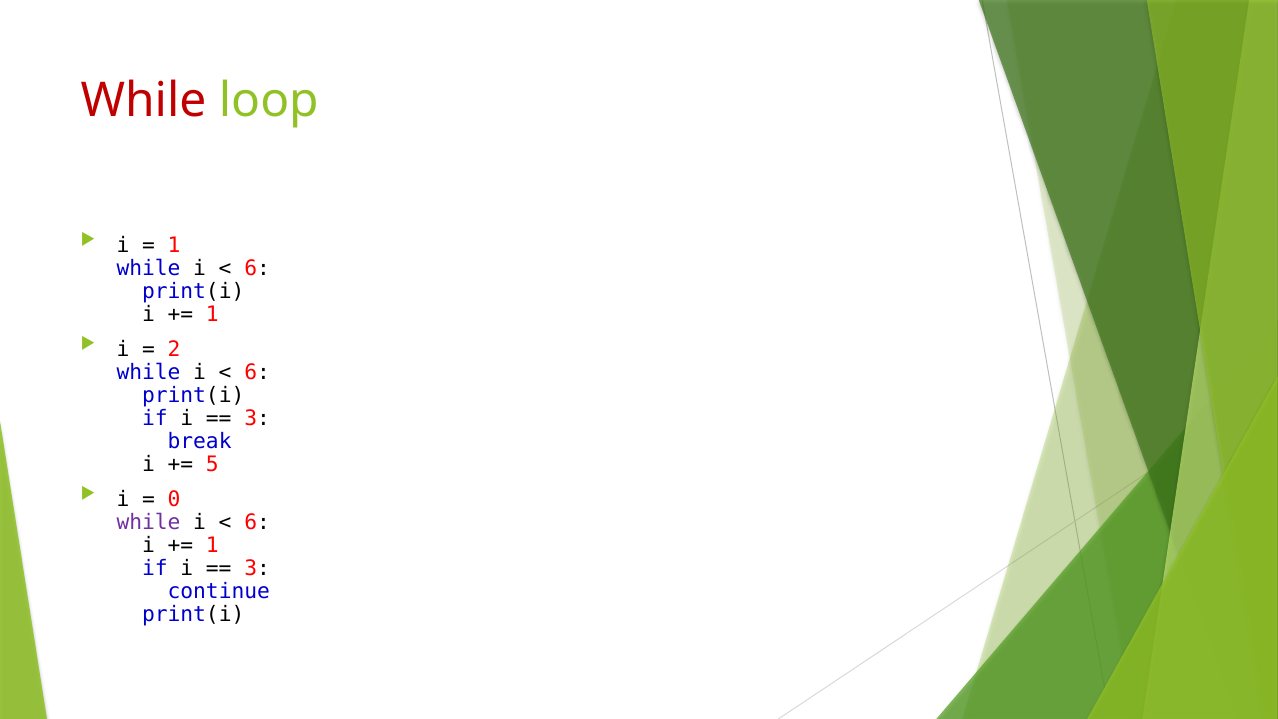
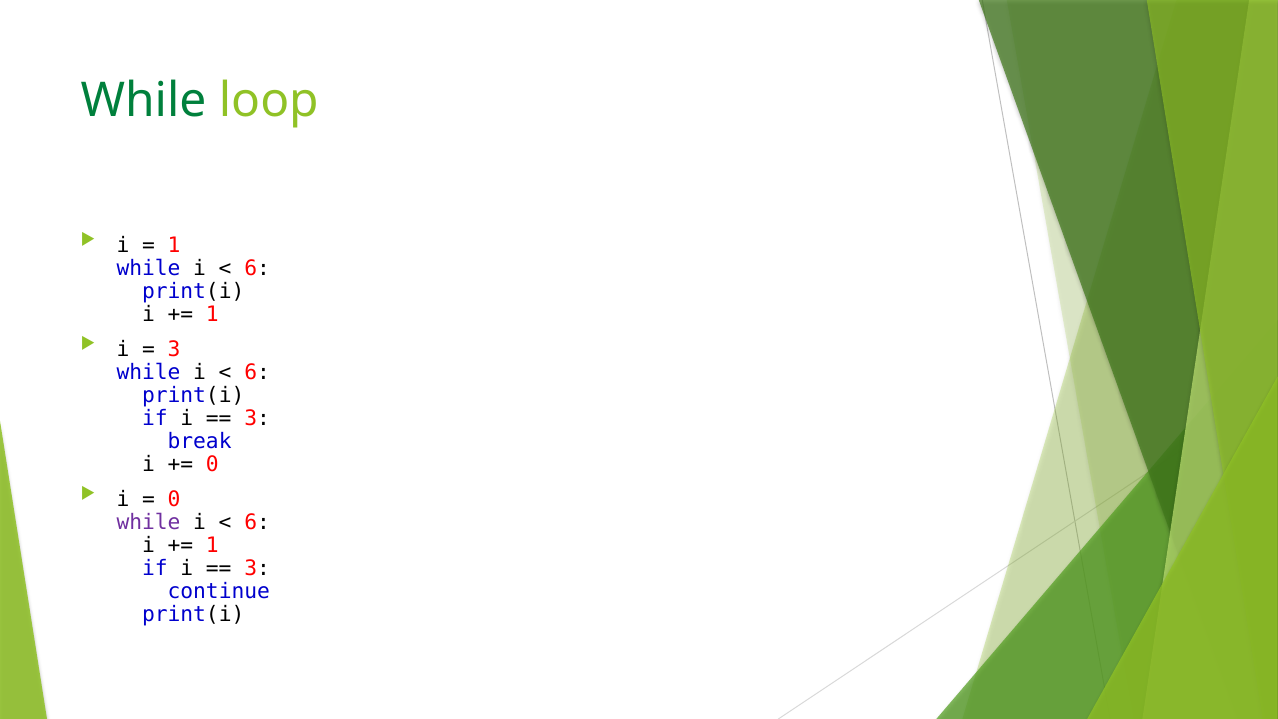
While colour: red -> green (144, 101)
2: 2 -> 3 (174, 349)
5: 5 -> 0 (212, 464)
